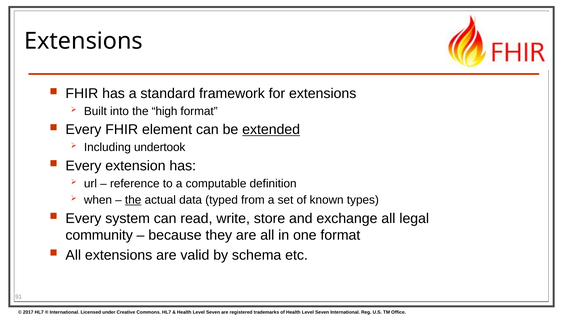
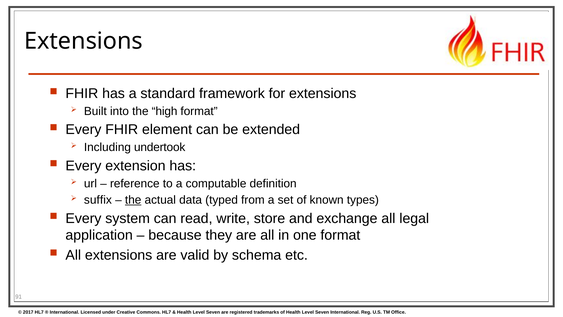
extended underline: present -> none (271, 130)
when: when -> suffix (98, 200)
community: community -> application (99, 235)
